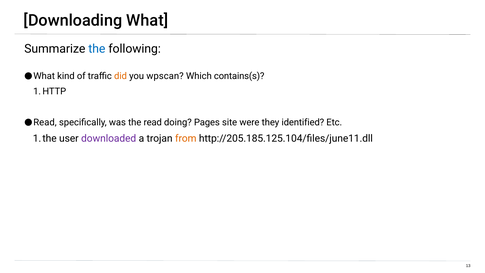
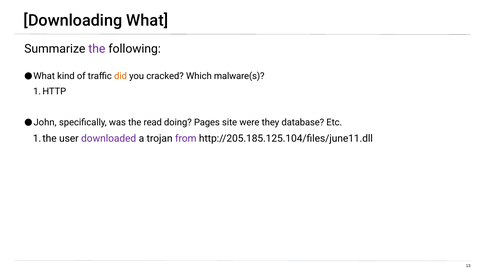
the colour: blue -> purple (97, 49)
wpscan: wpscan -> cracked (165, 76)
contains(s: contains(s -> malware(s (239, 76)
Read: Read -> John (45, 122)
identified: identified -> database (303, 122)
from colour: orange -> purple (186, 138)
